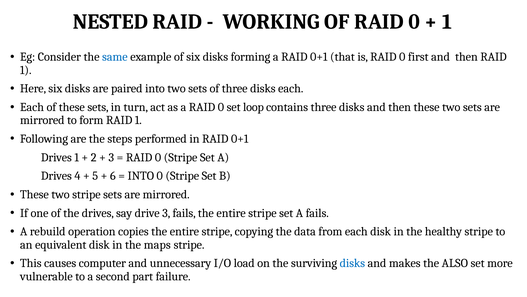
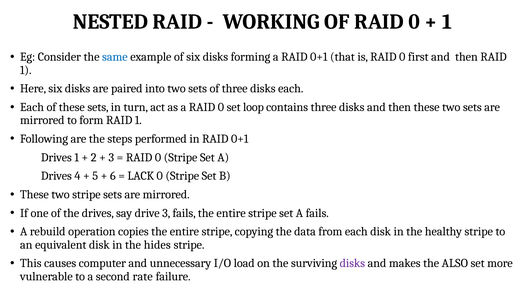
INTO: INTO -> LACK (141, 176)
maps: maps -> hides (157, 244)
disks colour: blue -> purple (352, 263)
part: part -> rate (143, 276)
